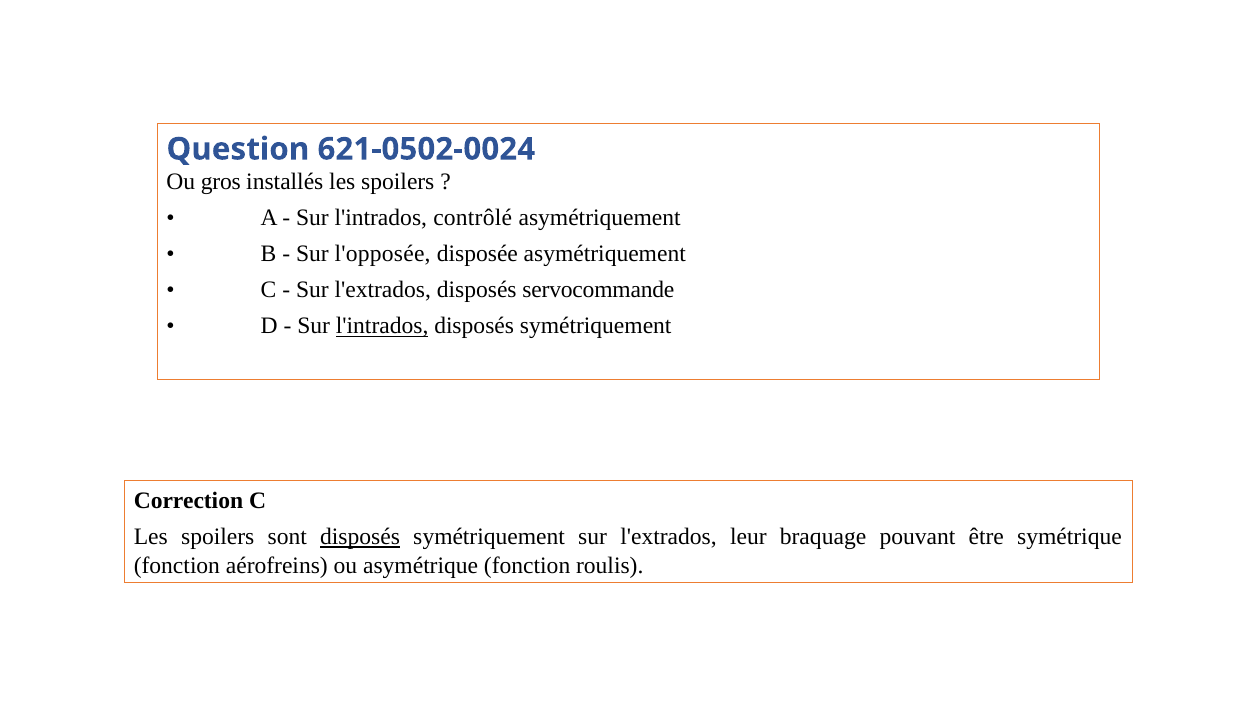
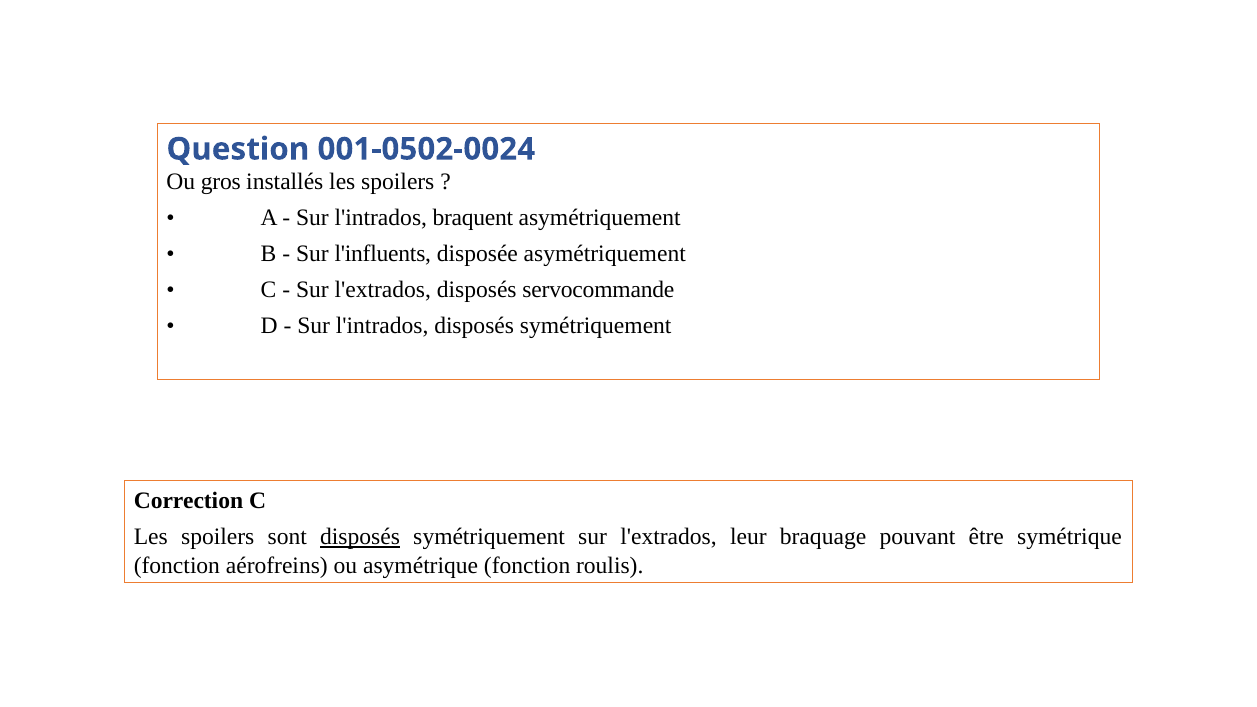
621-0502-0024: 621-0502-0024 -> 001-0502-0024 (426, 149)
contrôlé: contrôlé -> braquent (473, 218)
l'opposée: l'opposée -> l'influents (383, 254)
l'intrados underline: present -> none (382, 326)
